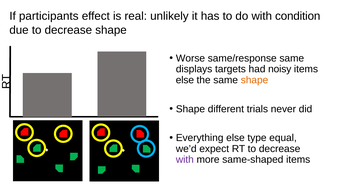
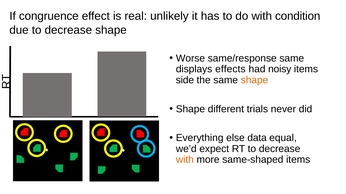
participants: participants -> congruence (49, 16)
targets: targets -> effects (230, 69)
else: else -> side (185, 80)
type: type -> data (257, 138)
with colour: purple -> orange (185, 160)
